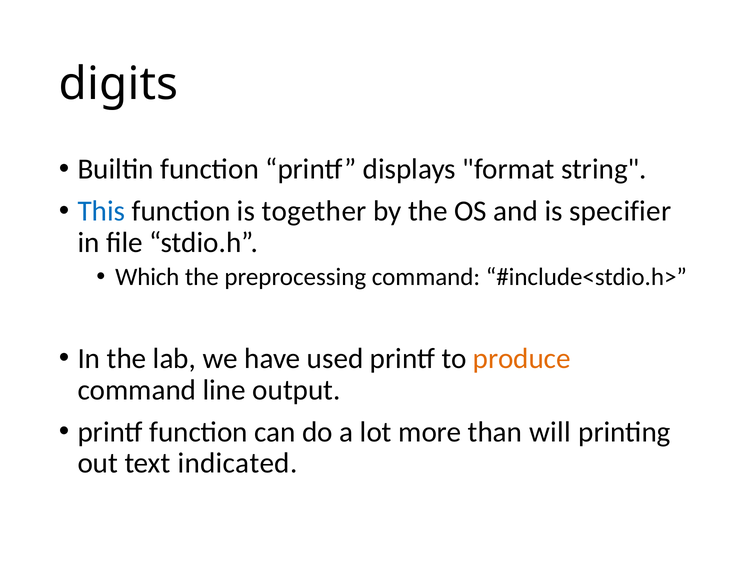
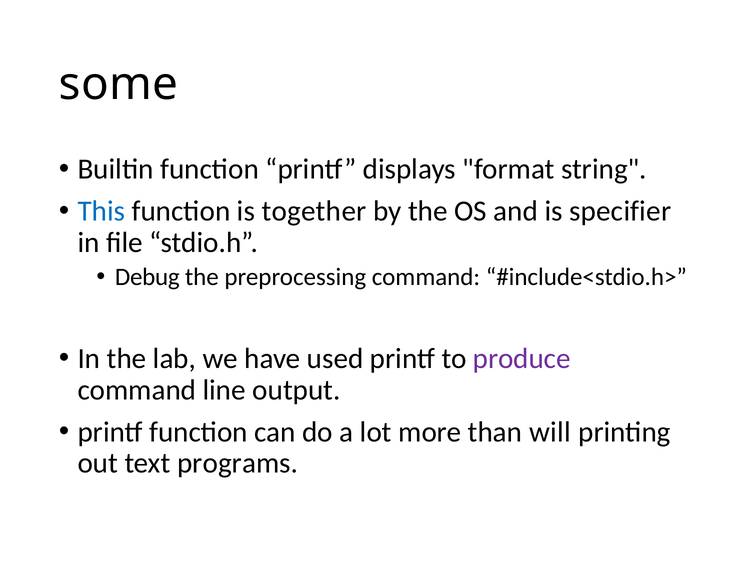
digits: digits -> some (119, 84)
Which: Which -> Debug (147, 277)
produce colour: orange -> purple (522, 358)
indicated: indicated -> programs (238, 463)
